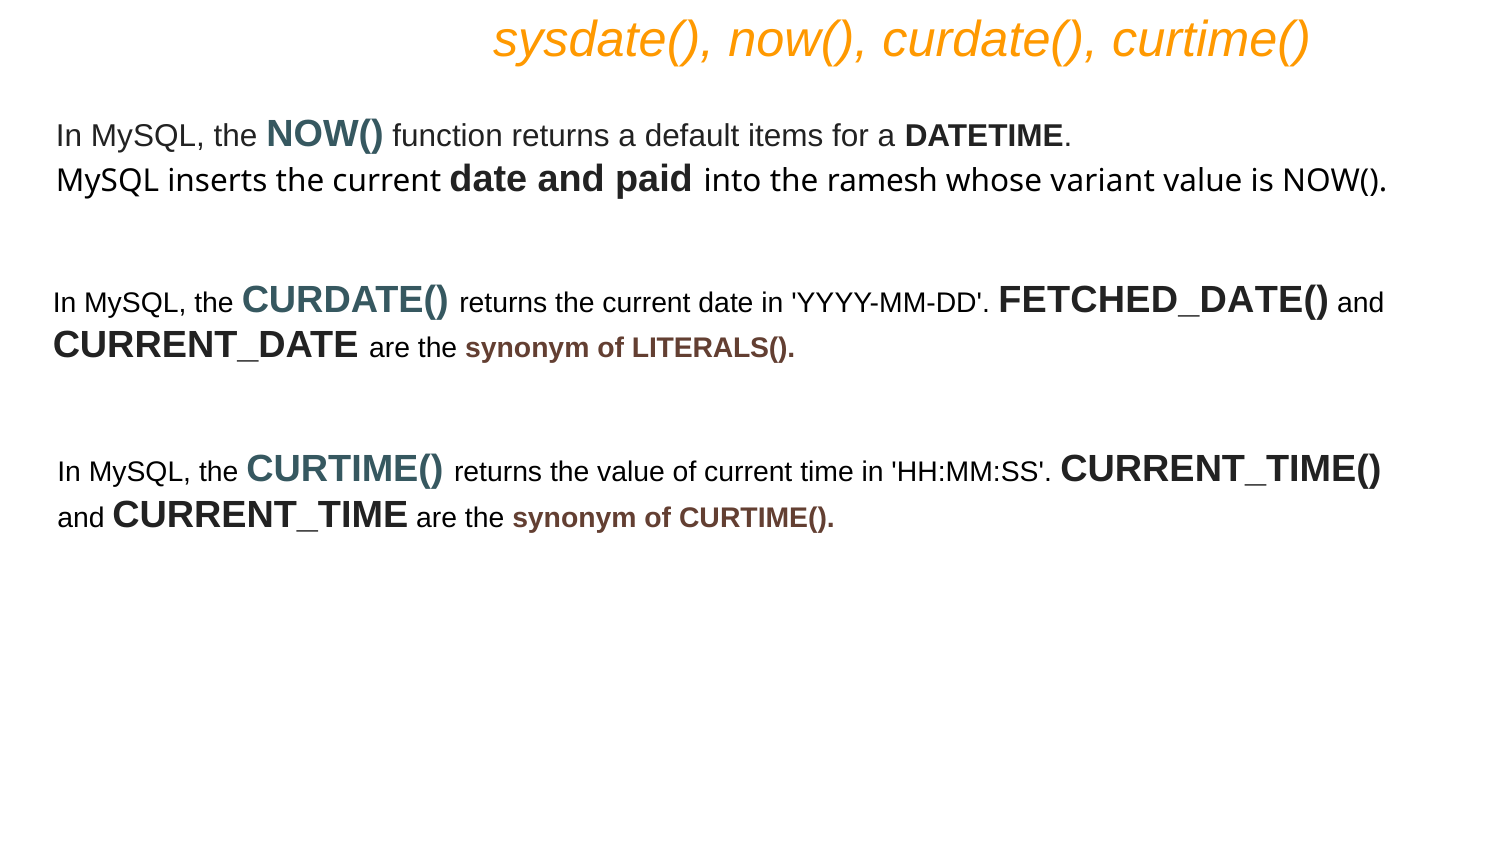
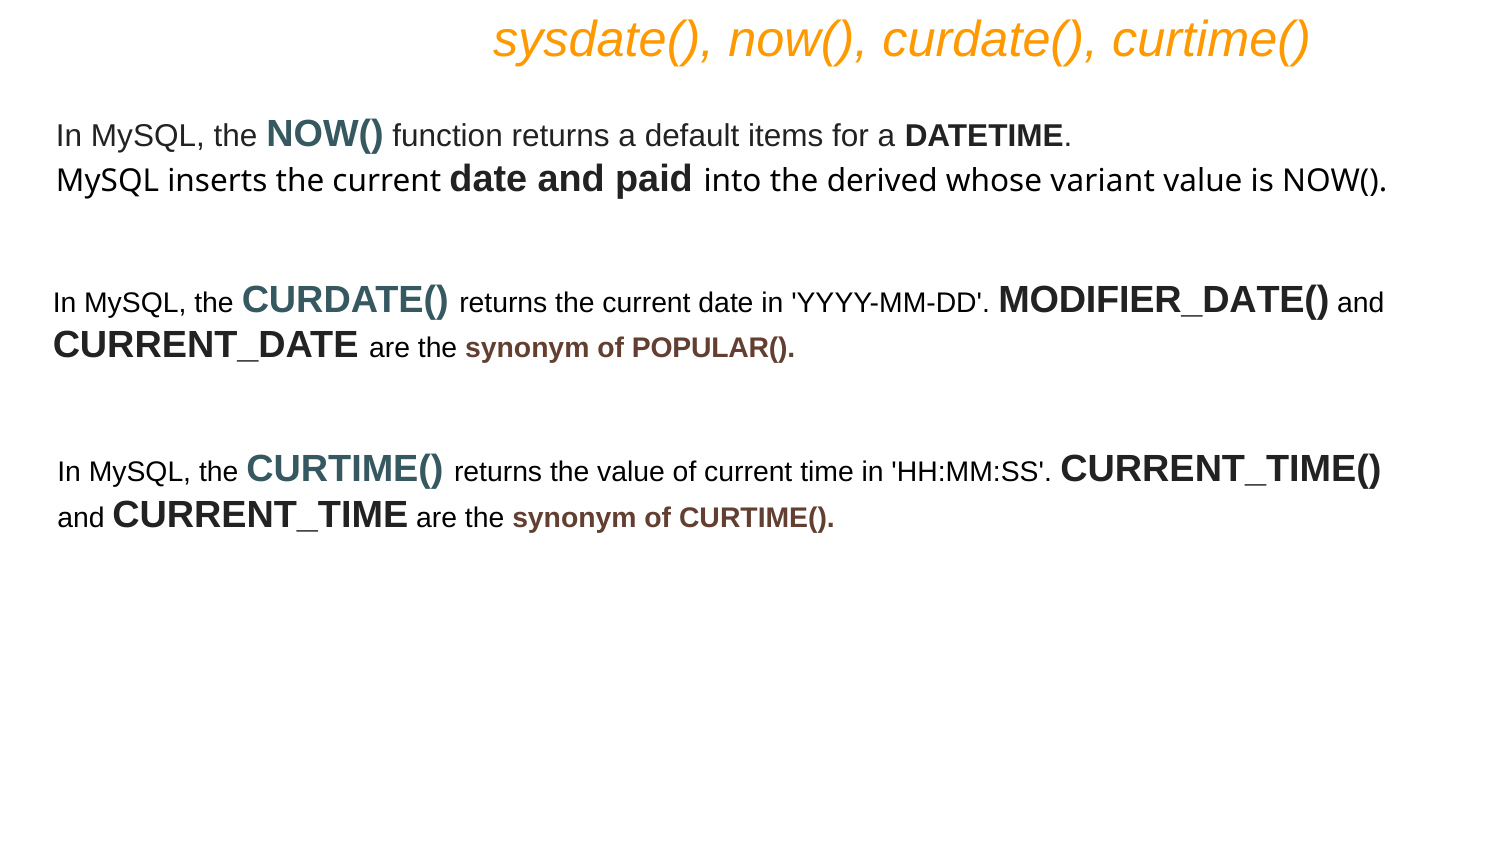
ramesh: ramesh -> derived (882, 181)
FETCHED_DATE(: FETCHED_DATE( -> MODIFIER_DATE( (1164, 300)
LITERALS(: LITERALS( -> POPULAR( (714, 348)
